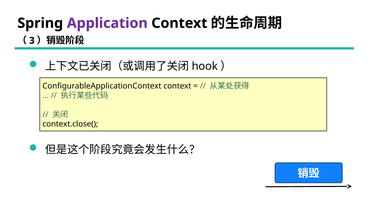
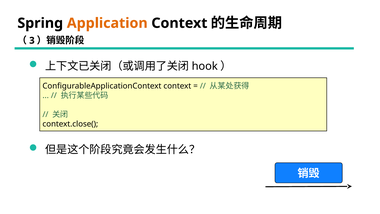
Application colour: purple -> orange (107, 23)
